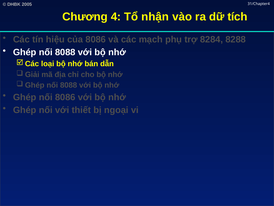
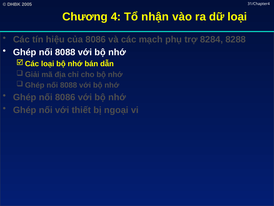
dữ tích: tích -> loại (237, 17)
